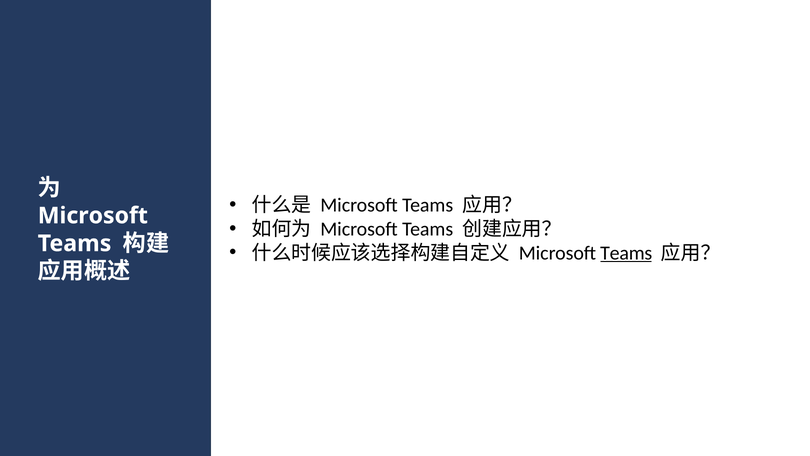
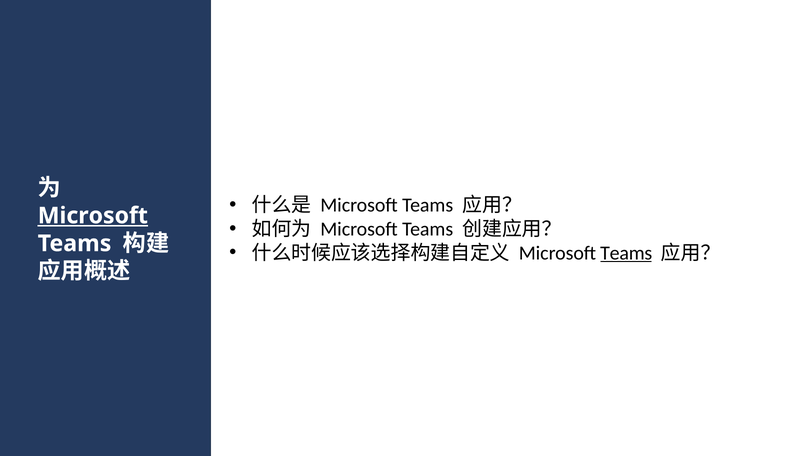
Microsoft underline: none -> present (93, 216)
